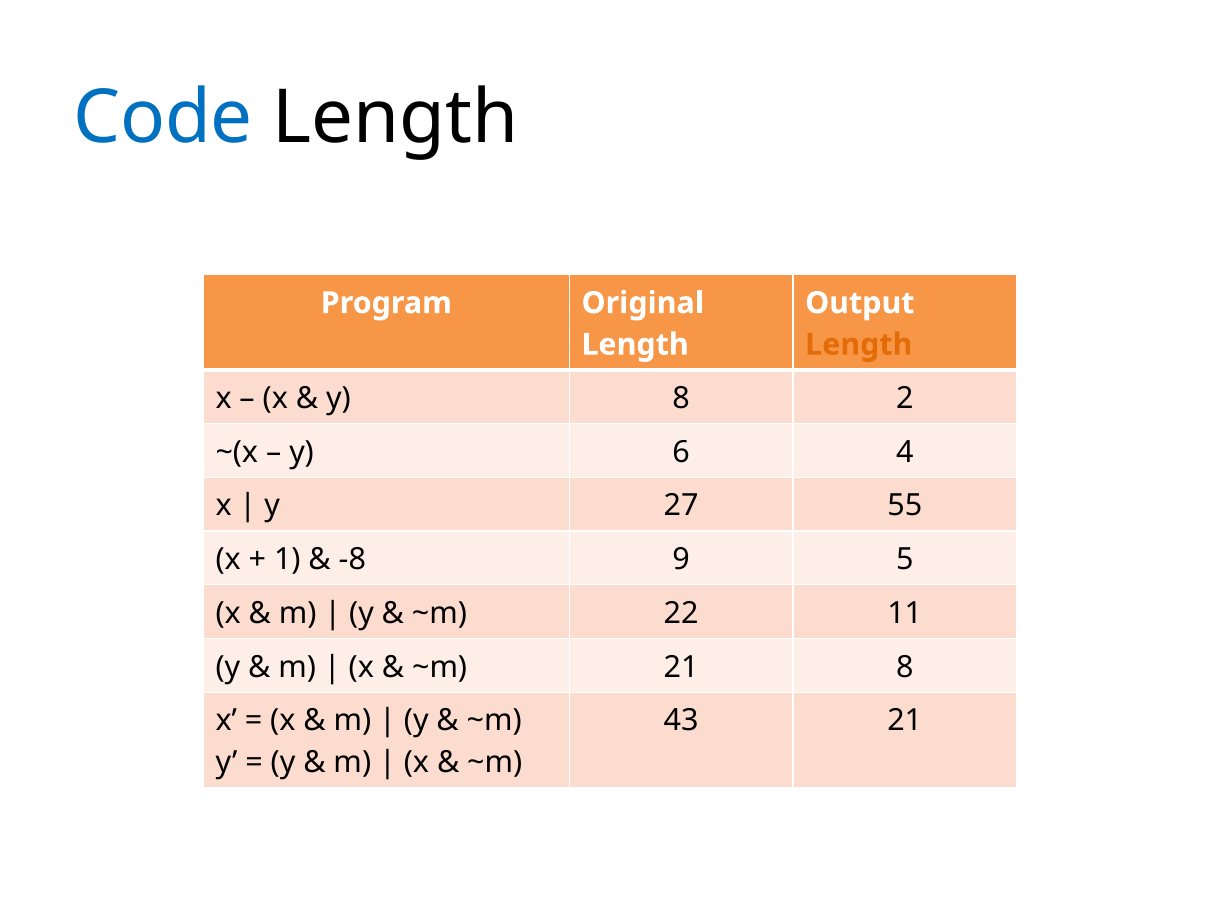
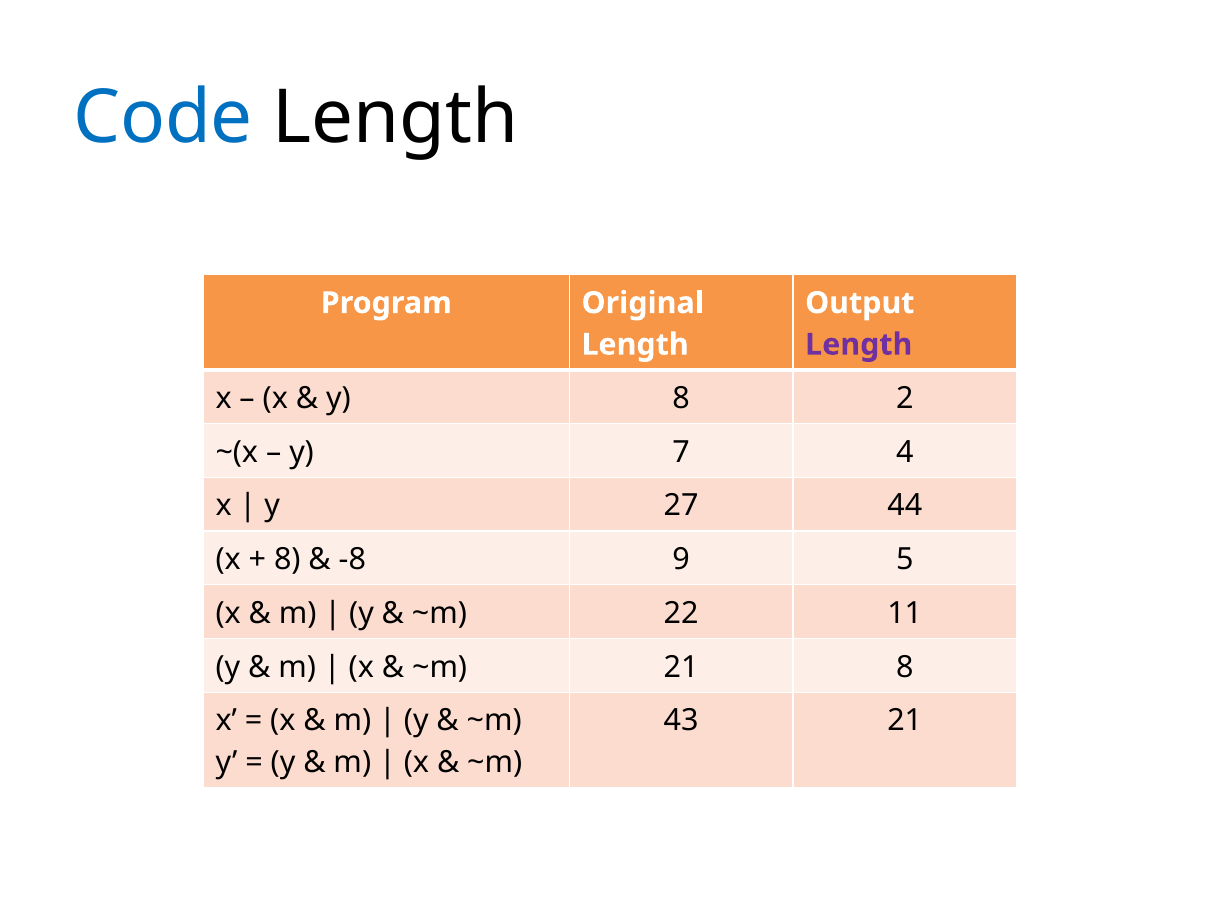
Length colour: orange -> purple (859, 345)
6: 6 -> 7 (681, 452)
55: 55 -> 44 (905, 506)
1: 1 -> 8 (287, 560)
